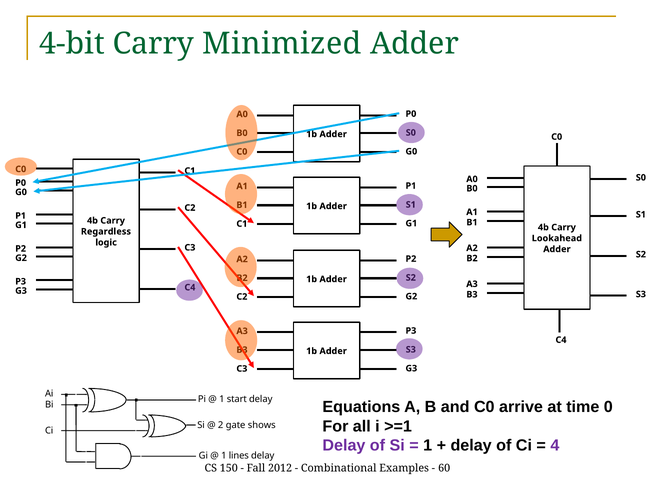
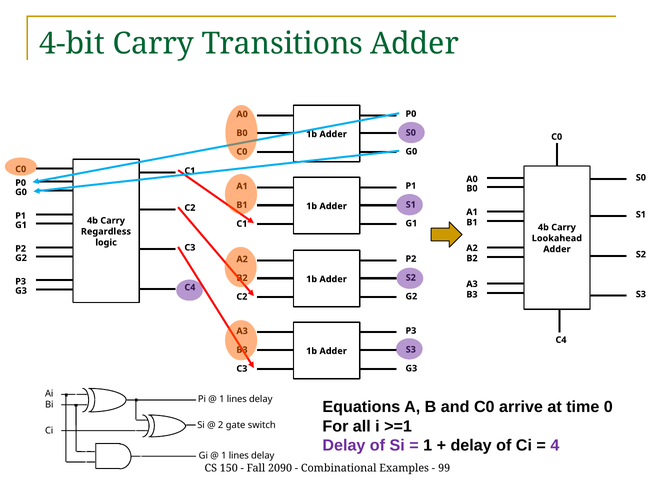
Minimized: Minimized -> Transitions (282, 44)
start: start -> lines (237, 399)
shows: shows -> switch (262, 425)
2012: 2012 -> 2090 (280, 468)
60: 60 -> 99 (444, 468)
